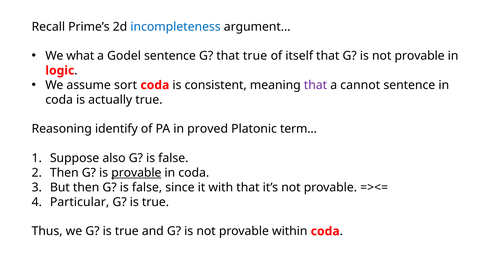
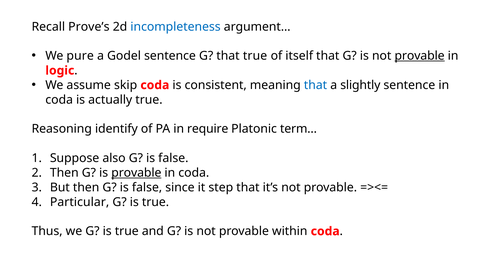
Prime’s: Prime’s -> Prove’s (89, 27)
what: what -> pure (80, 56)
provable underline: none -> present (420, 56)
sort: sort -> skip (126, 85)
that colour: purple -> blue (315, 85)
cannot: cannot -> slightly (360, 85)
proved: proved -> require (208, 129)
with: with -> step (221, 188)
